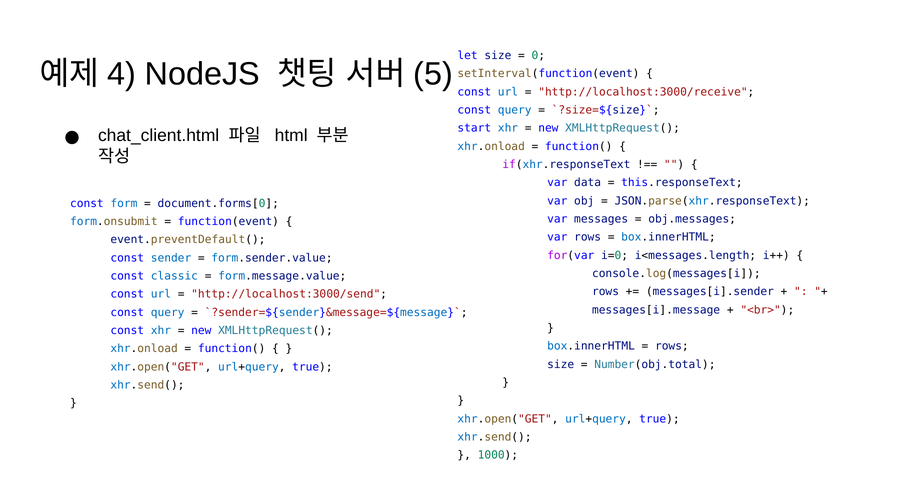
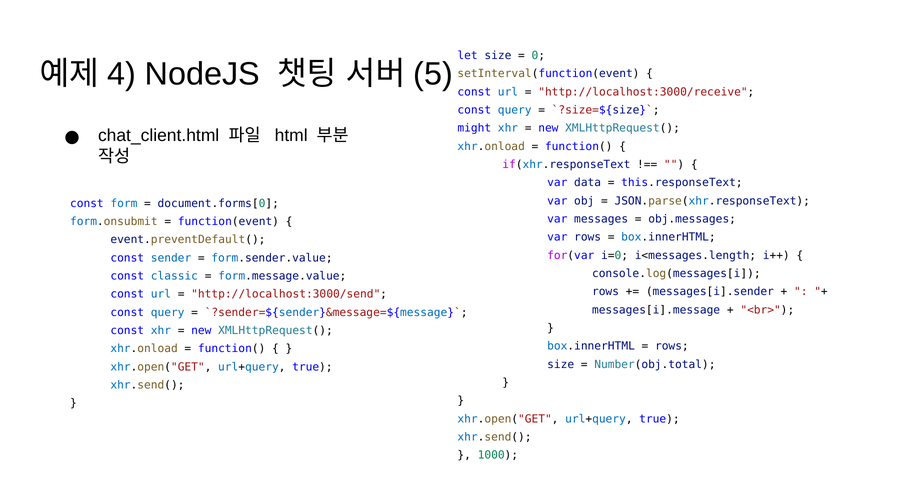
start: start -> might (474, 128)
